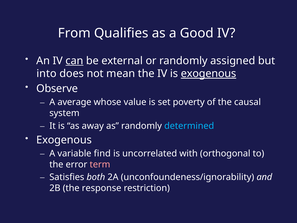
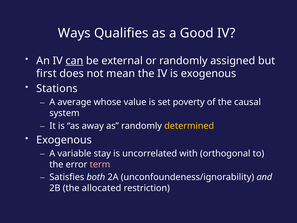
From: From -> Ways (74, 33)
into: into -> first (47, 74)
exogenous underline: present -> none (209, 74)
Observe: Observe -> Stations (57, 89)
determined colour: light blue -> yellow (189, 126)
find: find -> stay (102, 153)
response: response -> allocated (102, 188)
